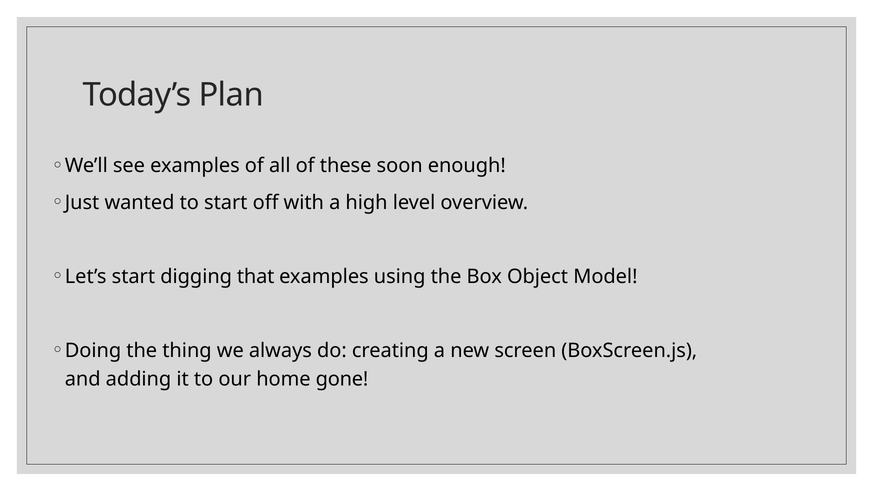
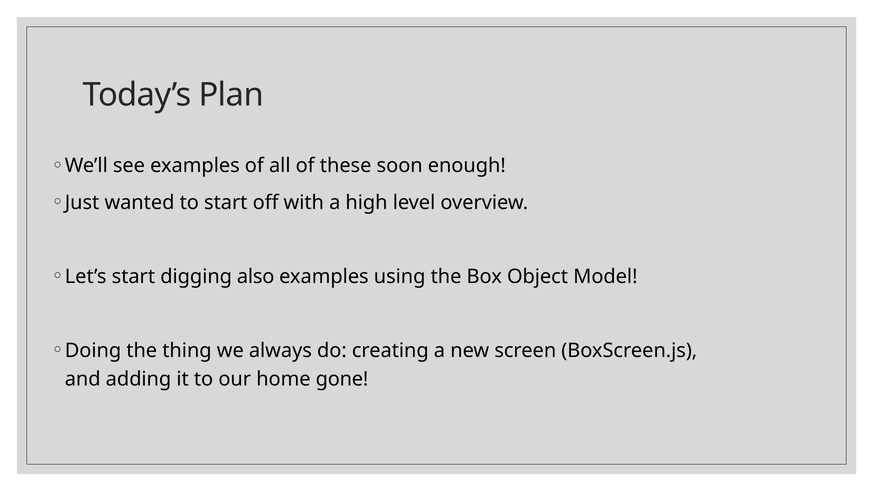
that: that -> also (256, 277)
